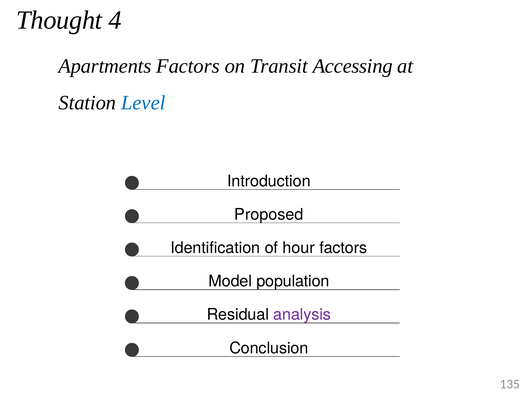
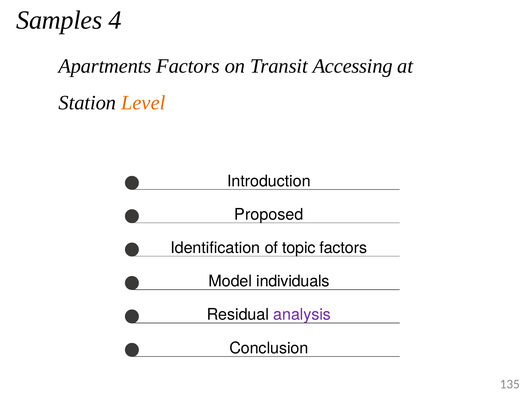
Thought: Thought -> Samples (59, 20)
Level colour: blue -> orange (143, 103)
hour: hour -> topic (299, 248)
population: population -> individuals (293, 281)
